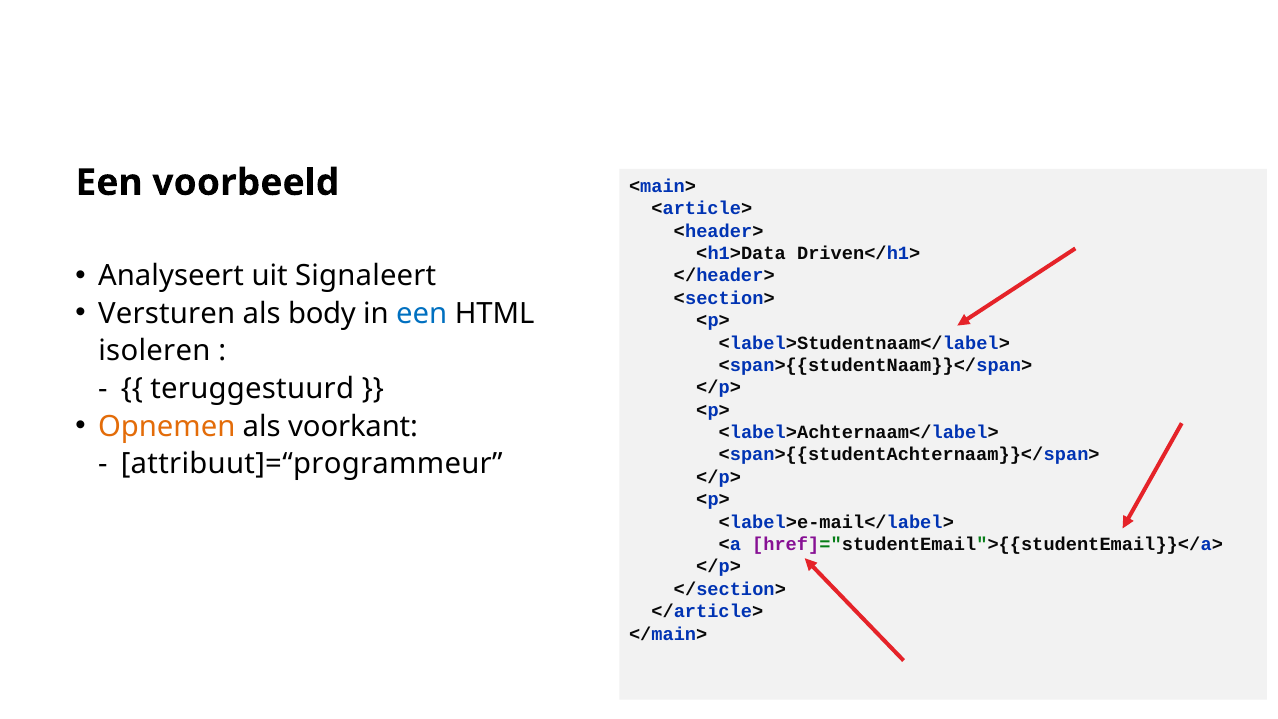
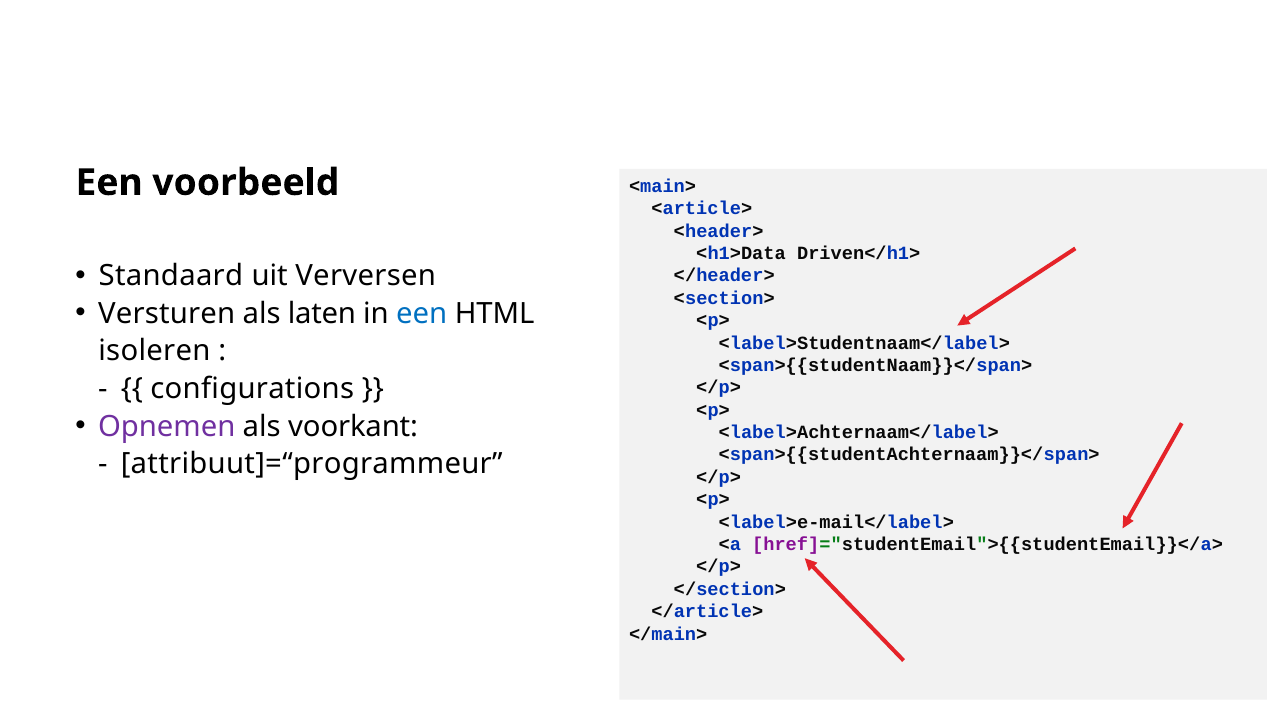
Analyseert: Analyseert -> Standaard (171, 276)
Signaleert: Signaleert -> Verversen (366, 276)
body: body -> laten (322, 314)
teruggestuurd: teruggestuurd -> configurations (252, 389)
Opnemen colour: orange -> purple (167, 426)
